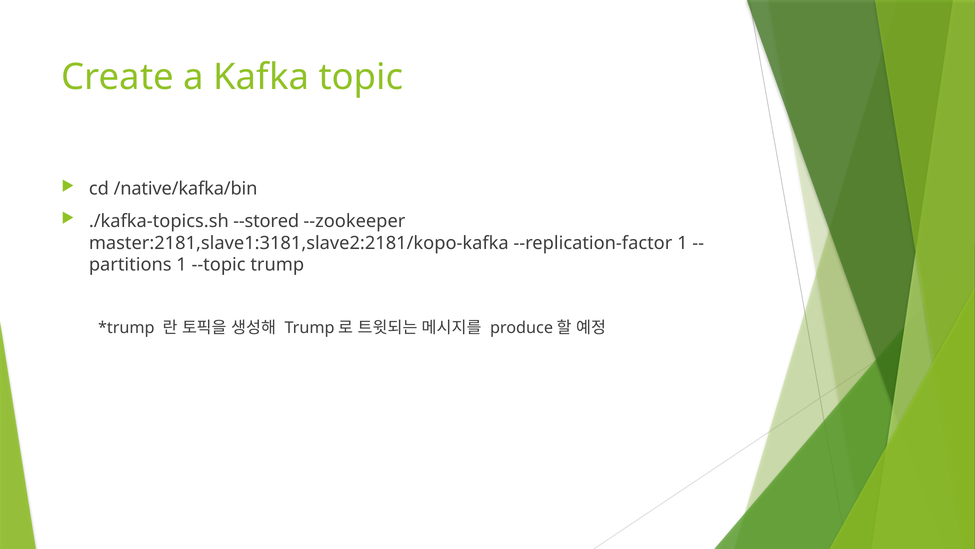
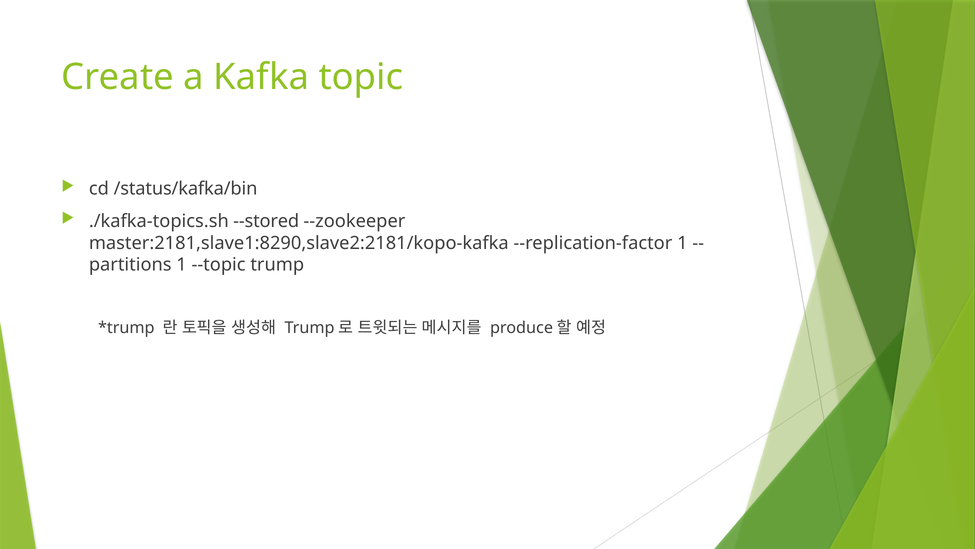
/native/kafka/bin: /native/kafka/bin -> /status/kafka/bin (186, 189)
master:2181,slave1:3181,slave2:2181/kopo-kafka: master:2181,slave1:3181,slave2:2181/kopo-kafka -> master:2181,slave1:8290,slave2:2181/kopo-kafka (299, 243)
